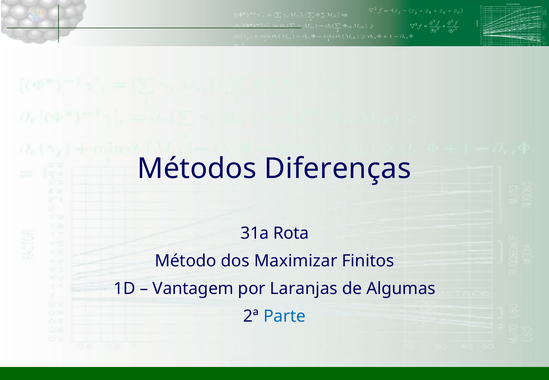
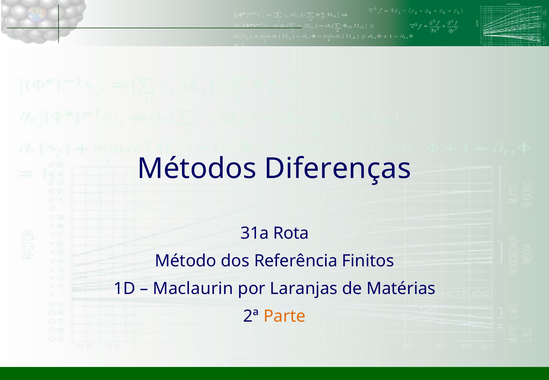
Maximizar: Maximizar -> Referência (296, 261)
Vantagem: Vantagem -> Maclaurin (193, 289)
Algumas: Algumas -> Matérias (401, 289)
Parte colour: blue -> orange (284, 316)
